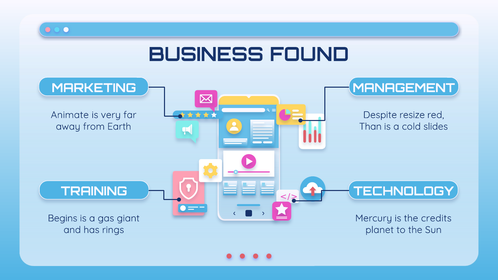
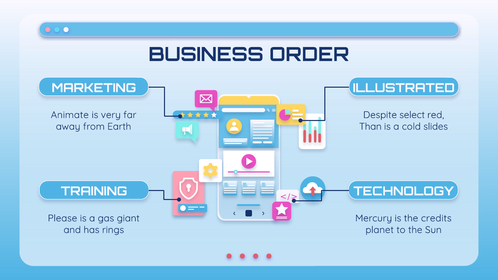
FOUND: FOUND -> ORDER (309, 55)
MANAGEMENT: MANAGEMENT -> ILLUSTRATED (404, 88)
resize: resize -> select (412, 115)
Begins: Begins -> Please (62, 218)
